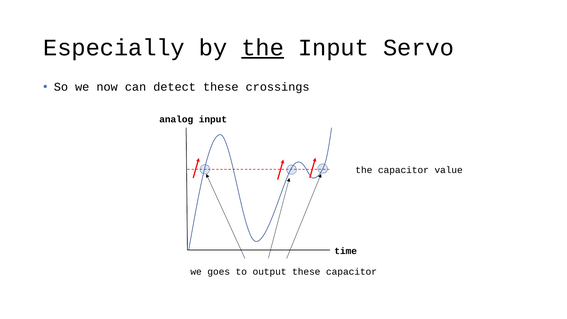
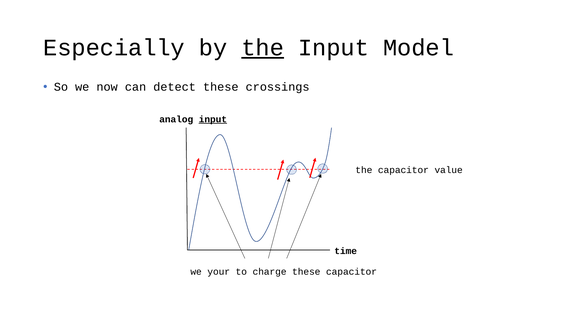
Servo: Servo -> Model (418, 48)
input underline: none -> present (213, 119)
goes: goes -> your (219, 272)
output: output -> charge (270, 272)
